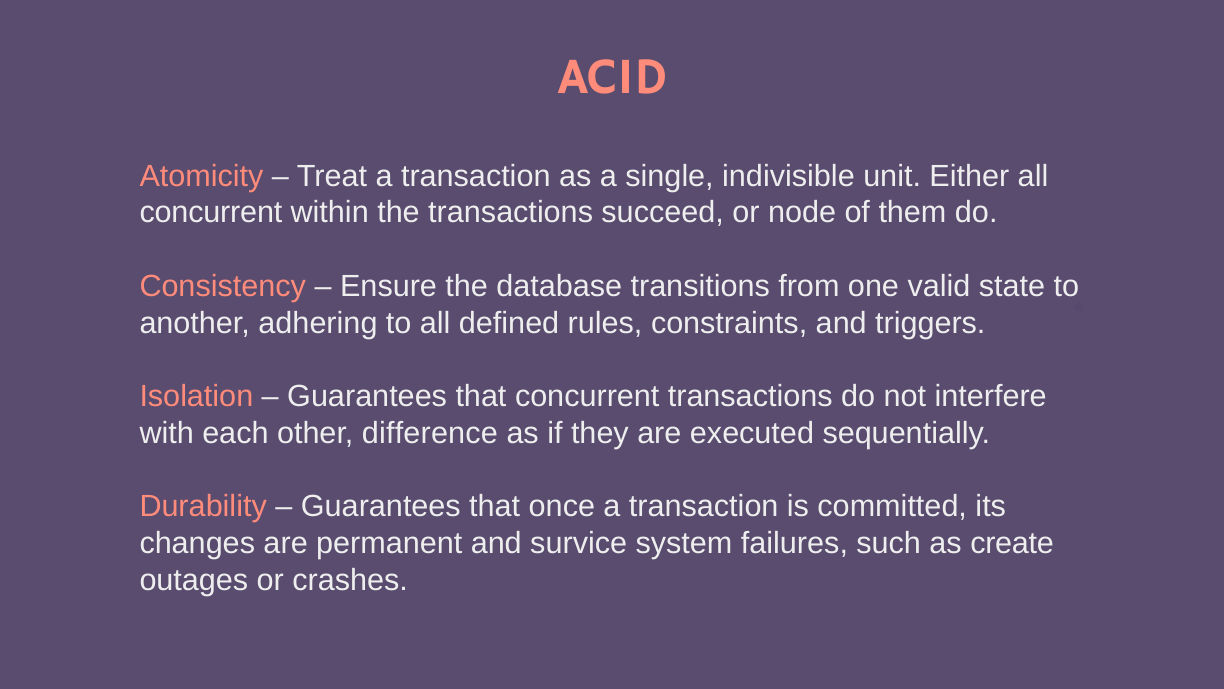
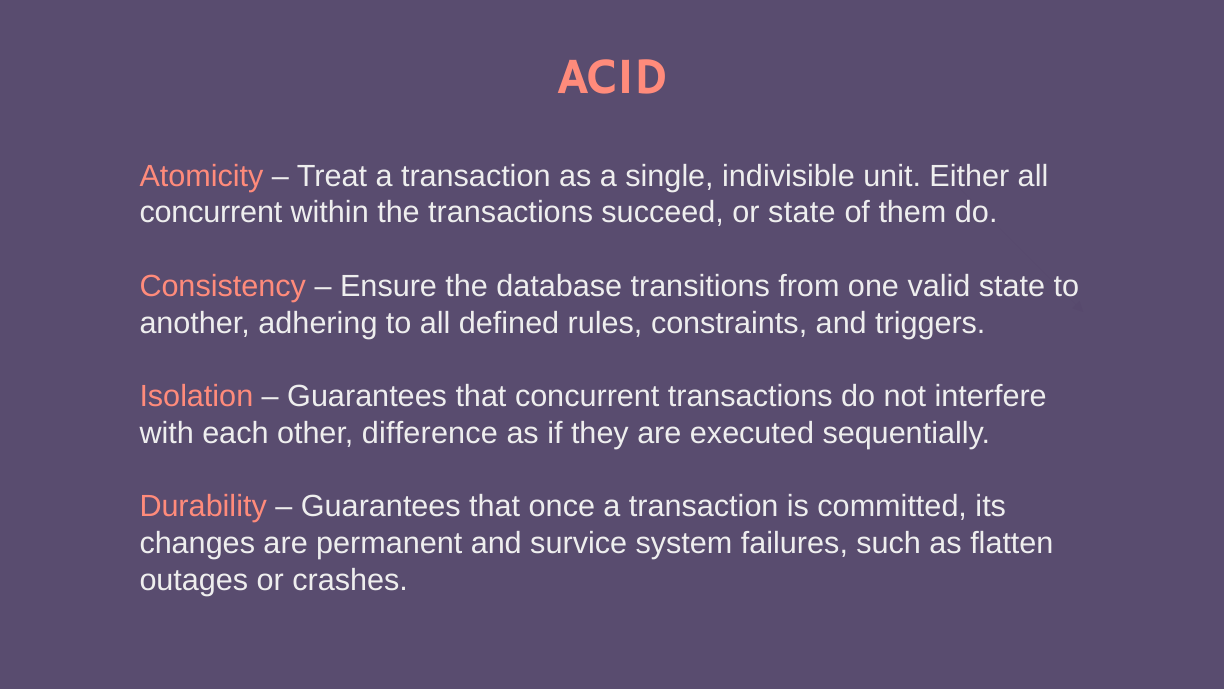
or node: node -> state (802, 213)
create: create -> flatten (1012, 543)
